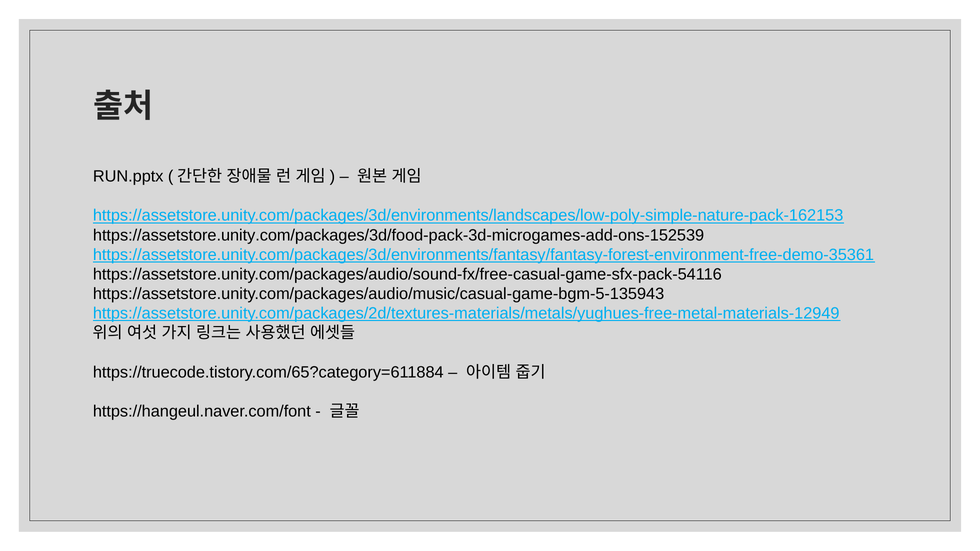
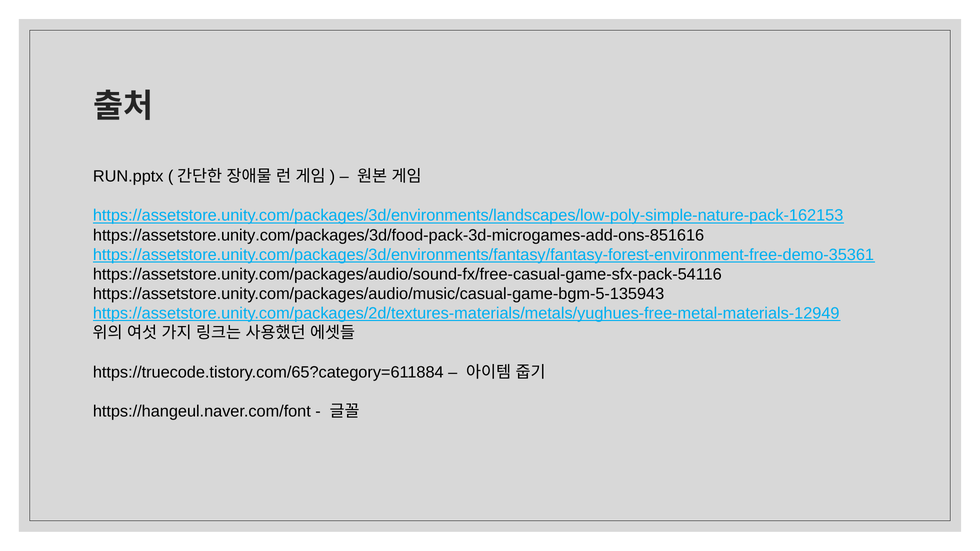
https://assetstore.unity.com/packages/3d/food-pack-3d-microgames-add-ons-152539: https://assetstore.unity.com/packages/3d/food-pack-3d-microgames-add-ons-152539 -> https://assetstore.unity.com/packages/3d/food-pack-3d-microgames-add-ons-851616 (399, 235)
